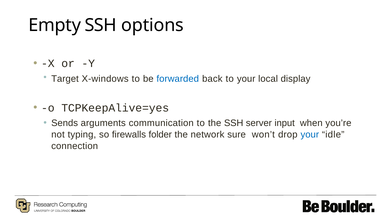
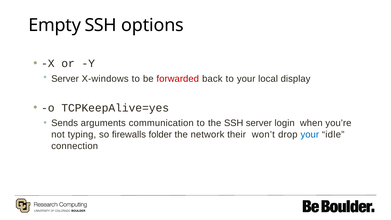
Target: Target -> Server (65, 79)
forwarded colour: blue -> red (178, 79)
input: input -> login (285, 123)
sure: sure -> their (237, 135)
